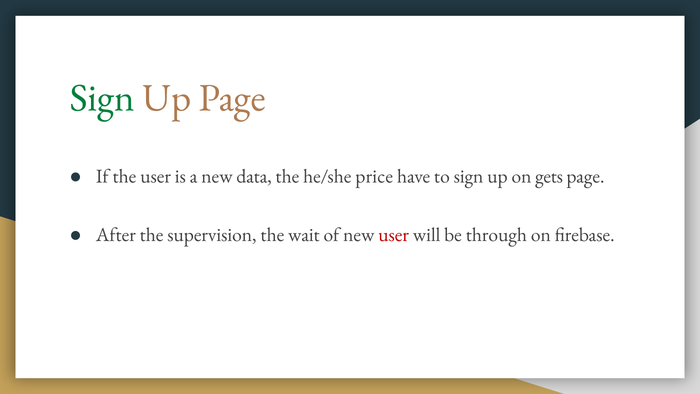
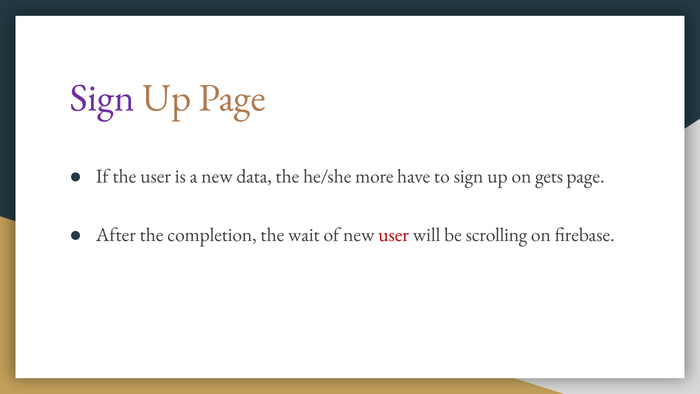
Sign colour: green -> purple (102, 98)
price: price -> more (374, 176)
supervision: supervision -> completion (212, 235)
through: through -> scrolling (496, 235)
